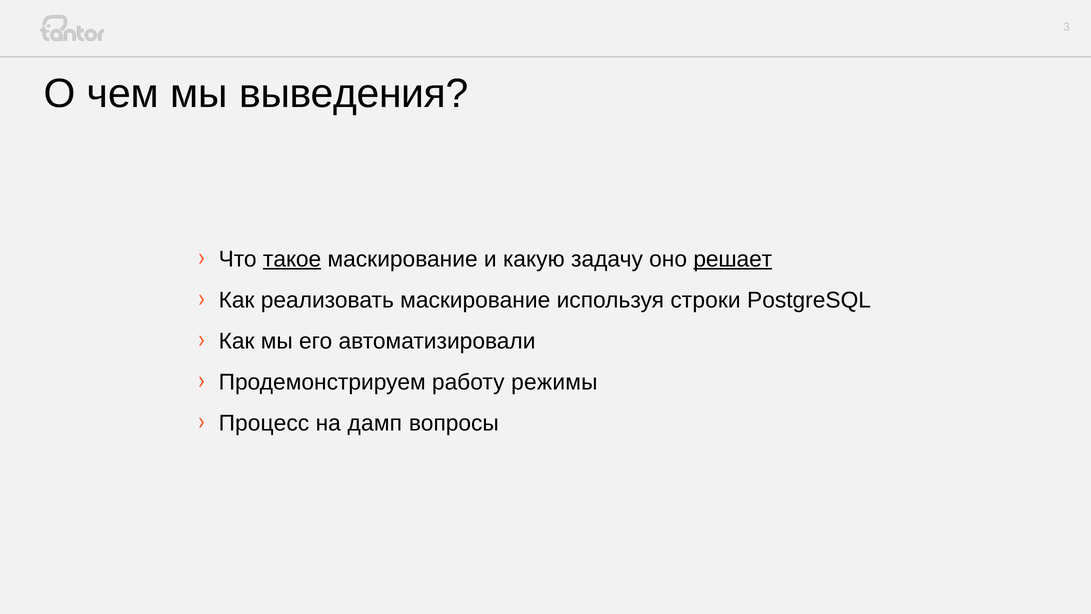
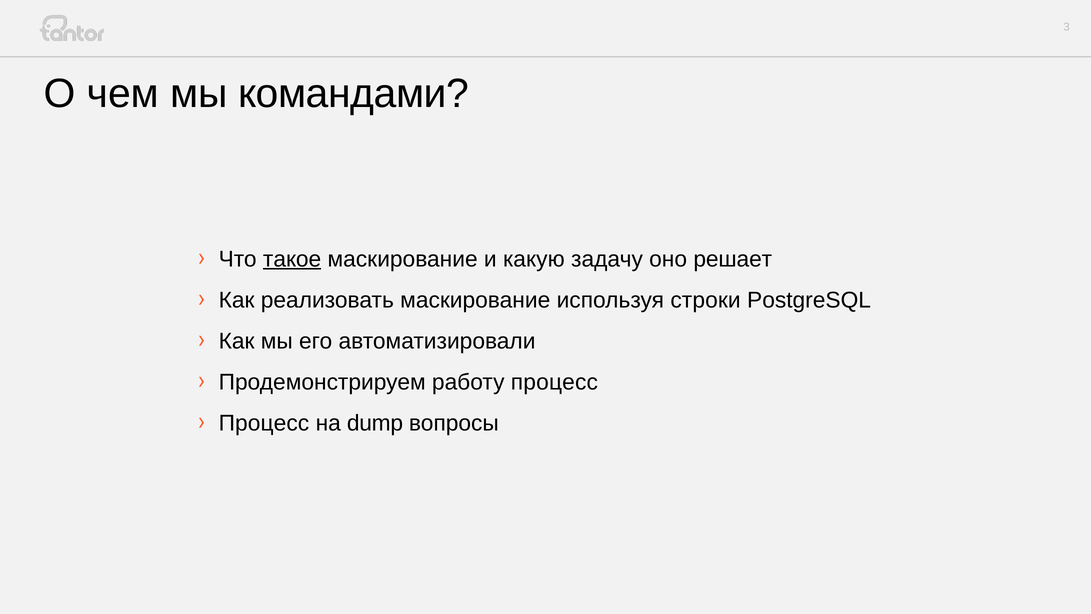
выведения: выведения -> командами (354, 94)
решает underline: present -> none (733, 259)
работу режимы: режимы -> процесс (554, 382)
дамп: дамп -> dump (375, 423)
